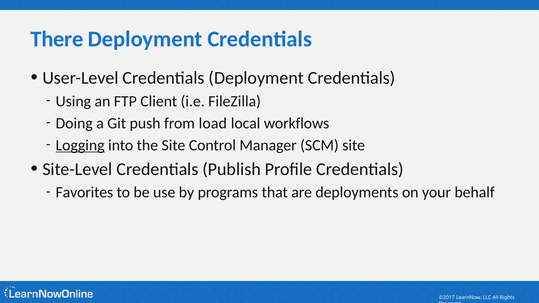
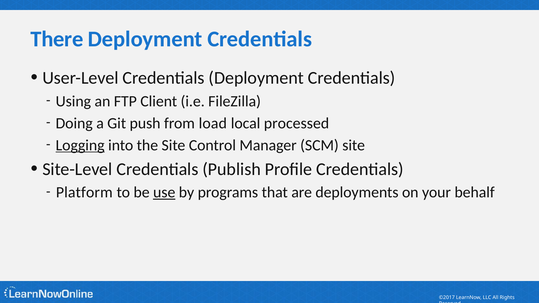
workflows: workflows -> processed (297, 123)
Favorites: Favorites -> Platform (84, 193)
use underline: none -> present (164, 193)
